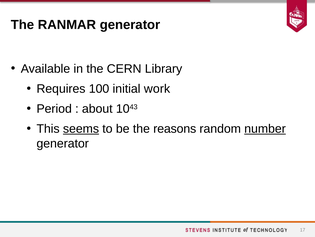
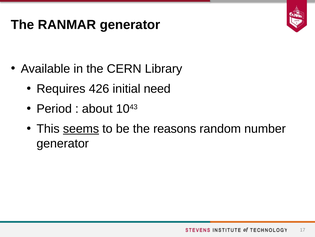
100: 100 -> 426 (99, 89)
work: work -> need (157, 89)
number underline: present -> none (265, 129)
